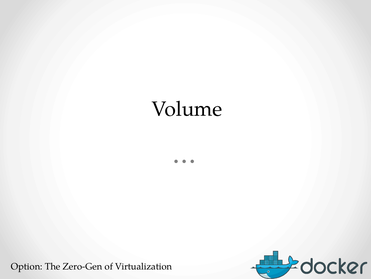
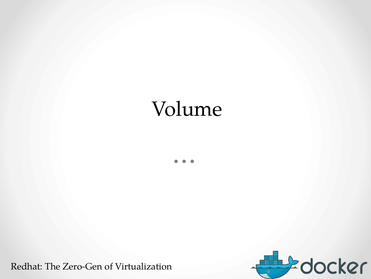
Option: Option -> Redhat (27, 266)
